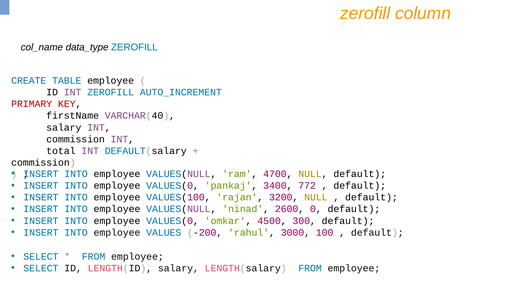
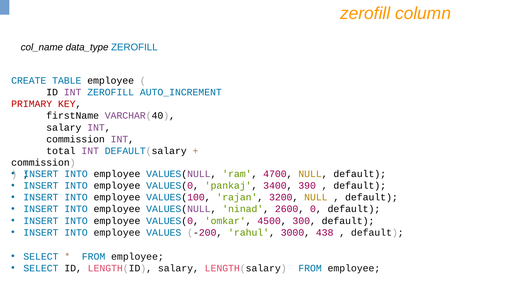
772: 772 -> 390 (307, 185)
100: 100 -> 438 (325, 232)
